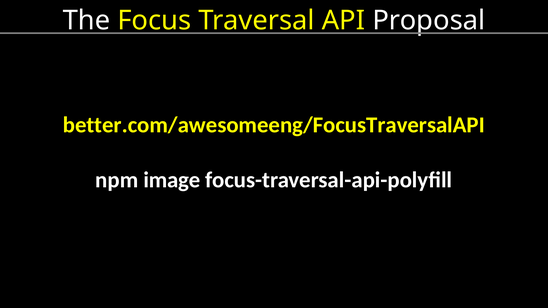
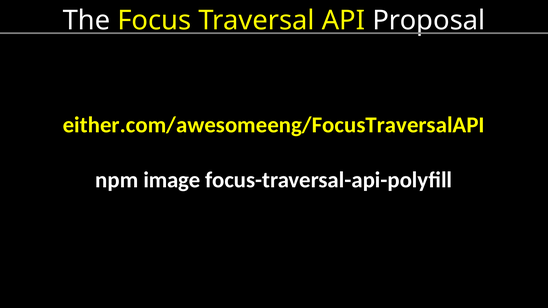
better.com/awesomeeng/FocusTraversalAPI: better.com/awesomeeng/FocusTraversalAPI -> either.com/awesomeeng/FocusTraversalAPI (274, 125)
